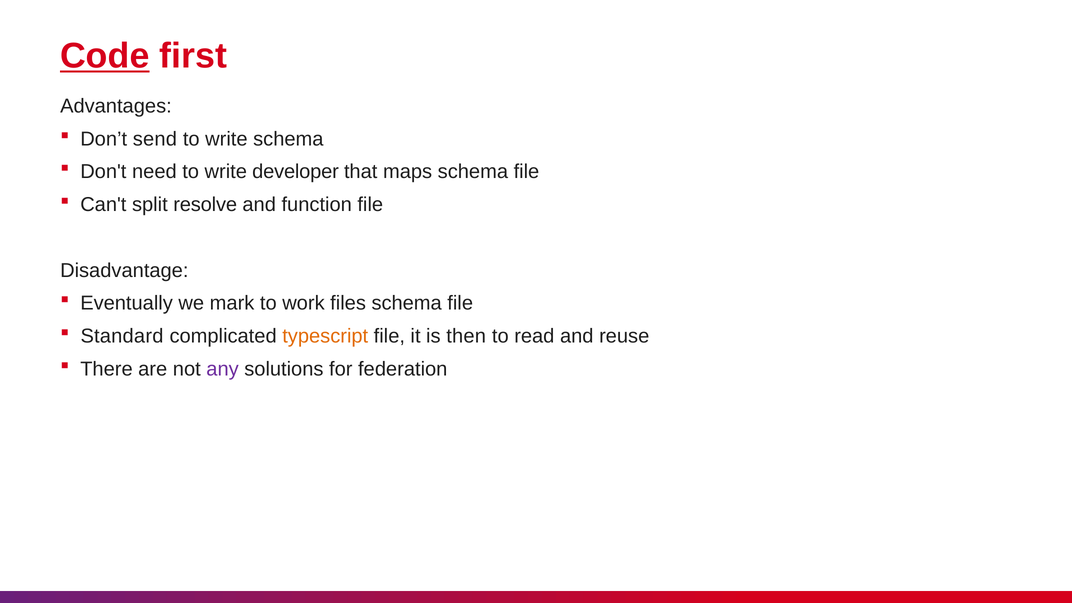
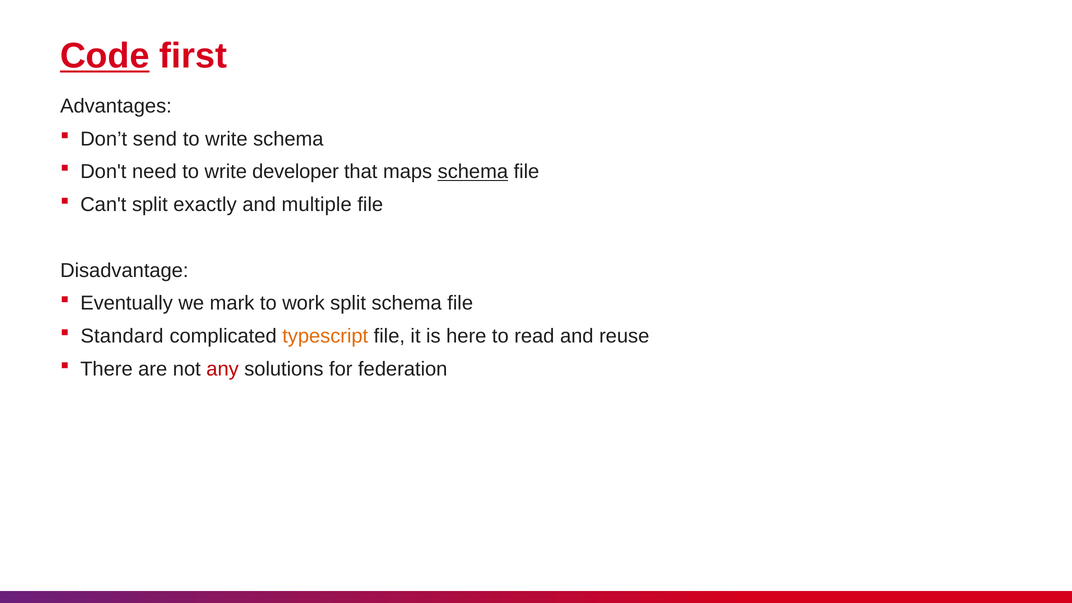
schema underline: none -> present (473, 172)
resolve: resolve -> exactly (205, 205)
function: function -> multiple (317, 205)
work files: files -> split (348, 303)
then: then -> here (466, 336)
any colour: purple -> red (223, 369)
